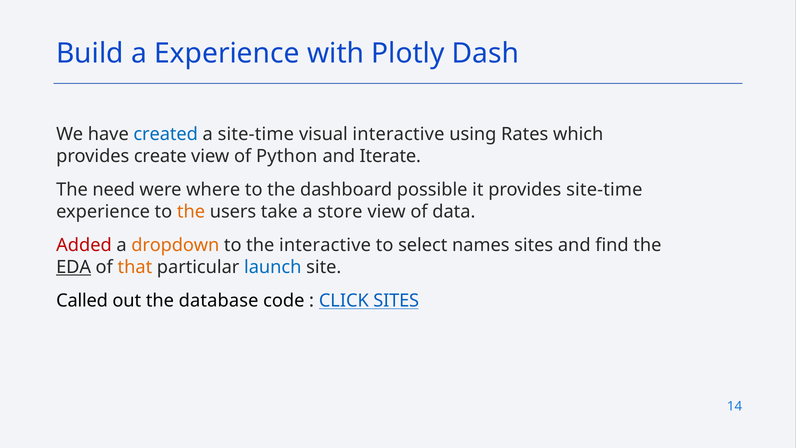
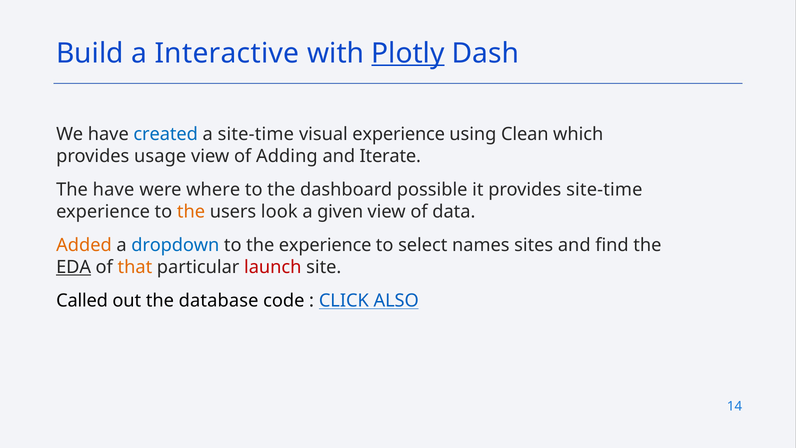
a Experience: Experience -> Interactive (227, 53)
Plotly underline: none -> present (408, 53)
visual interactive: interactive -> experience (399, 134)
Rates: Rates -> Clean (525, 134)
create: create -> usage (160, 156)
Python: Python -> Adding (287, 156)
The need: need -> have (114, 190)
take: take -> look (279, 212)
store: store -> given (340, 212)
Added colour: red -> orange (84, 245)
dropdown colour: orange -> blue (175, 245)
the interactive: interactive -> experience (325, 245)
launch colour: blue -> red (273, 267)
CLICK SITES: SITES -> ALSO (396, 300)
